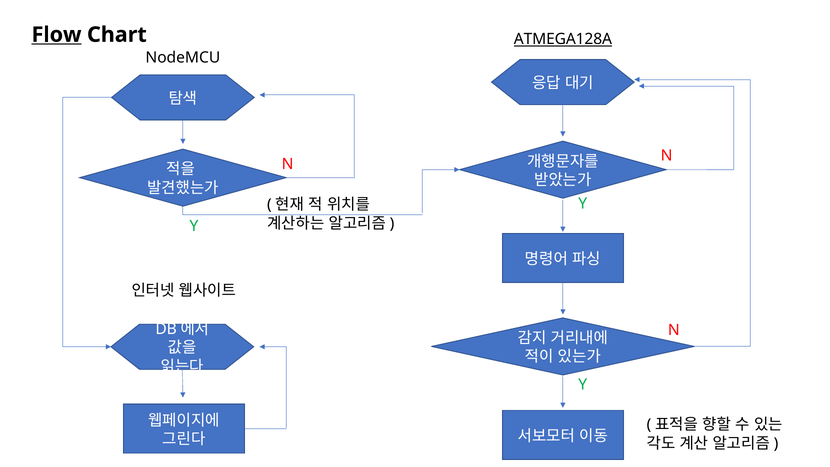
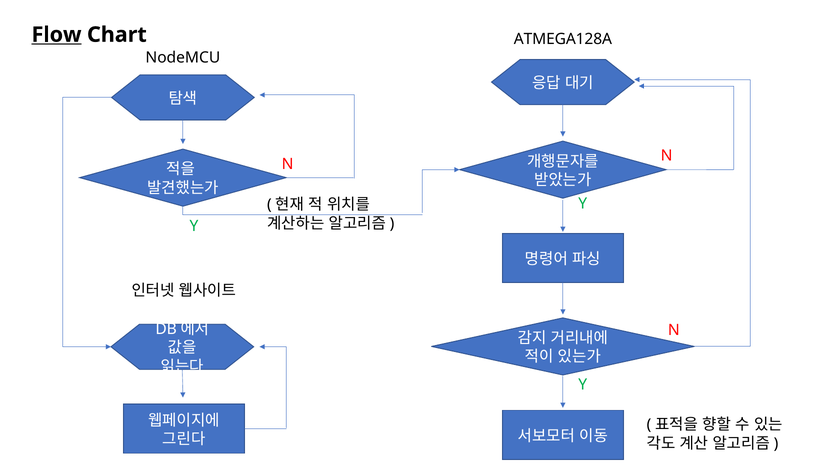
ATMEGA128A underline: present -> none (563, 39)
